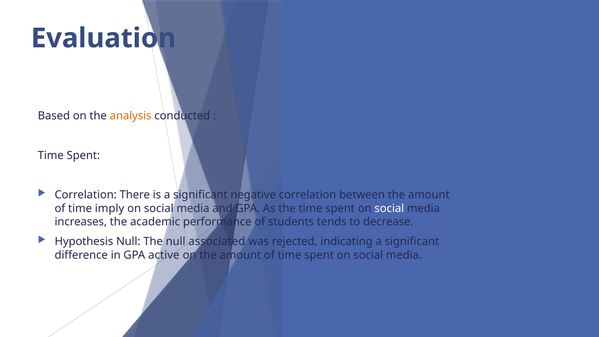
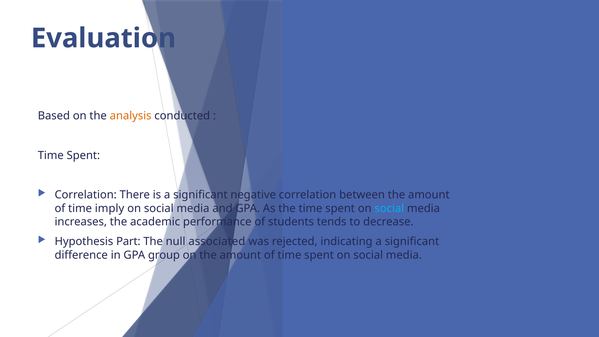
social colour: white -> light blue (389, 208)
Hypothesis Null: Null -> Part (128, 241)
active: active -> group (164, 255)
